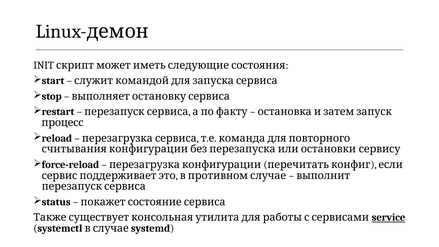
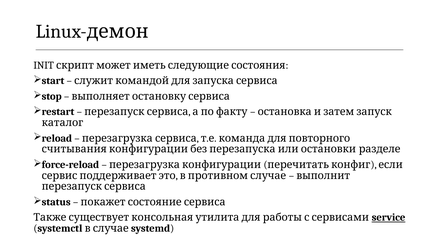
процесс: процесс -> каталог (62, 123)
сервису: сервису -> разделе (380, 149)
